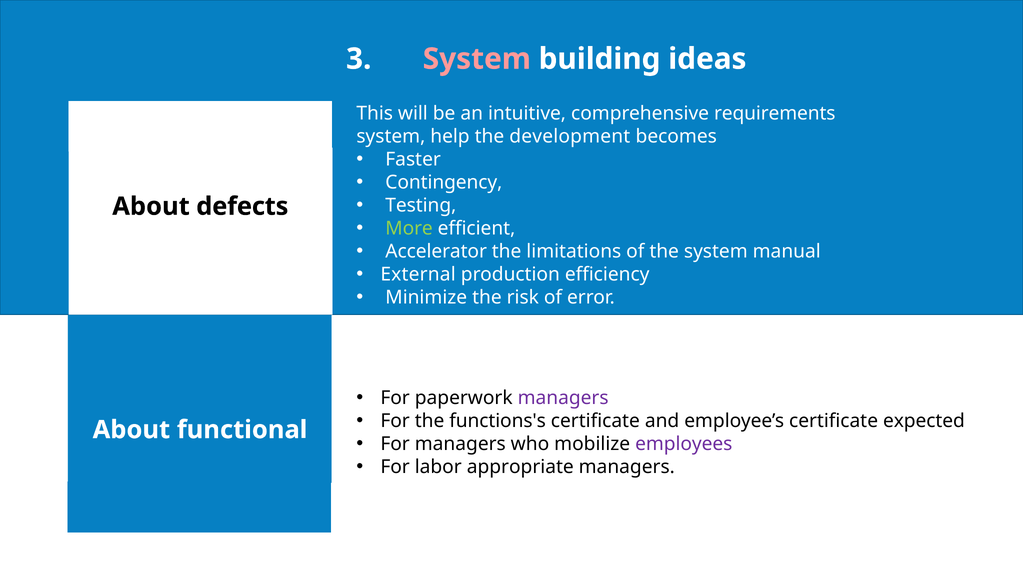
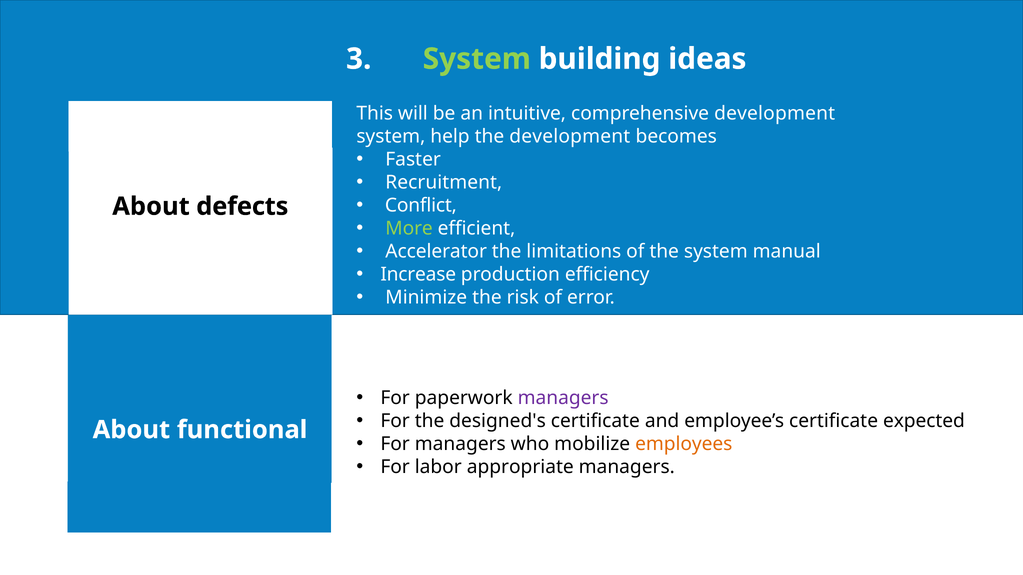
System colour: pink -> light green (477, 59)
comprehensive requirements: requirements -> development (775, 113)
Contingency: Contingency -> Recruitment (444, 182)
Testing: Testing -> Conflict (421, 206)
External: External -> Increase (418, 275)
functions's: functions's -> designed's (498, 421)
employees colour: purple -> orange (684, 445)
